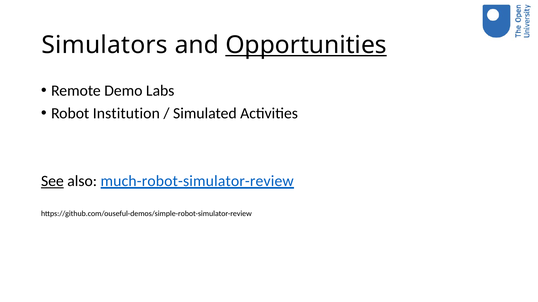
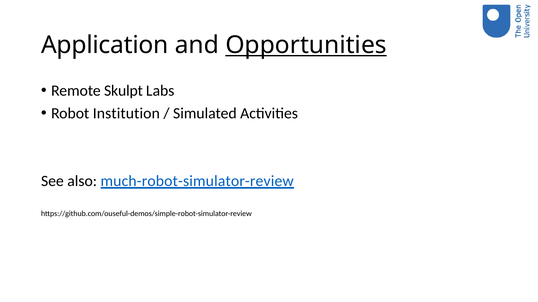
Simulators: Simulators -> Application (105, 45)
Demo: Demo -> Skulpt (123, 91)
See underline: present -> none (52, 181)
